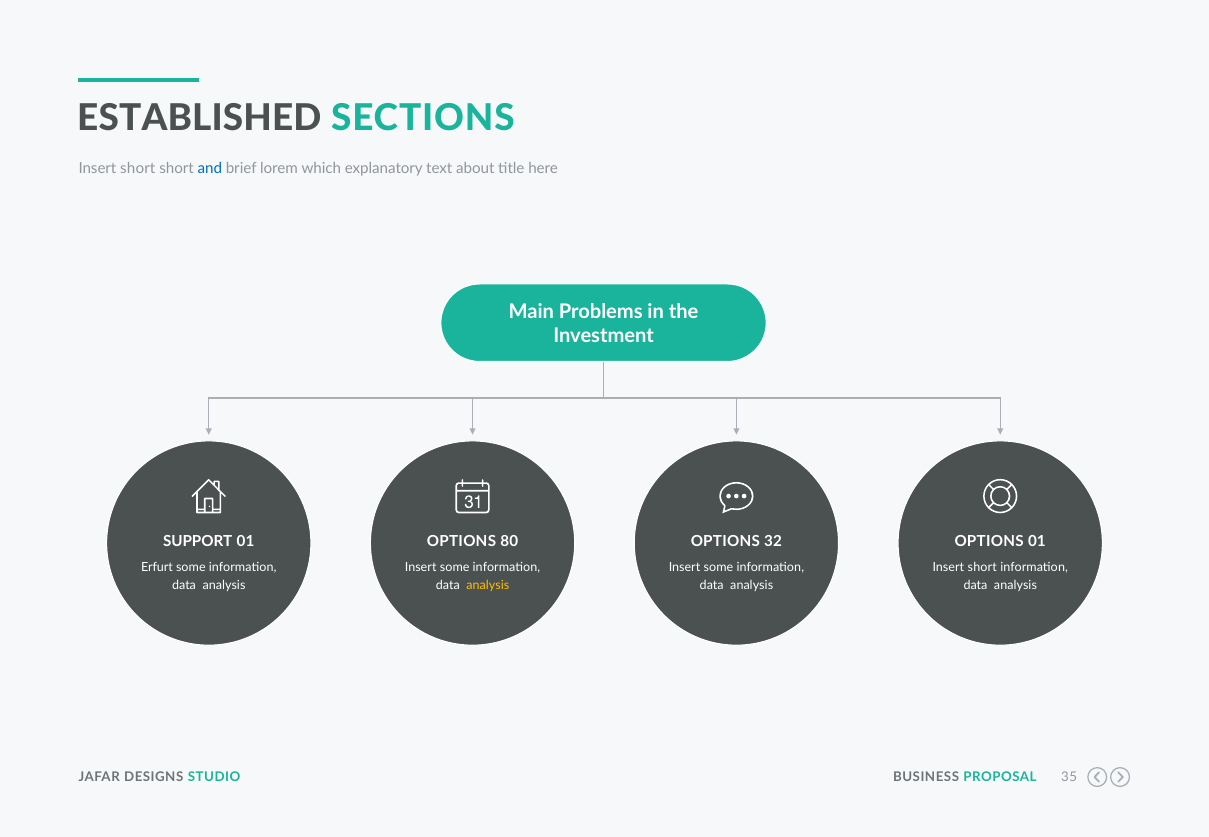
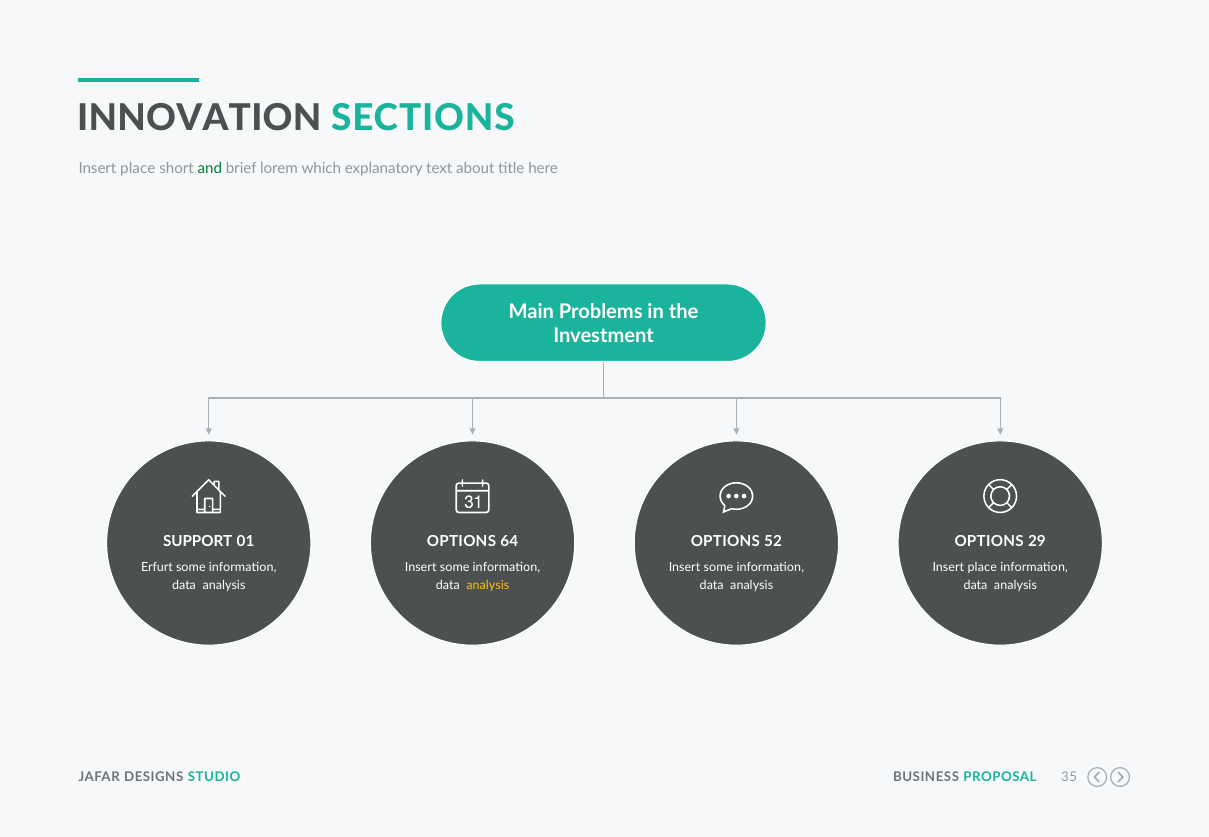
ESTABLISHED: ESTABLISHED -> INNOVATION (199, 118)
short: short -> place (138, 168)
and colour: blue -> green (210, 168)
80: 80 -> 64 (509, 541)
32: 32 -> 52 (773, 541)
OPTIONS 01: 01 -> 29 (1037, 541)
short: short -> place (982, 567)
